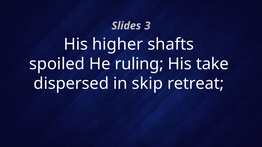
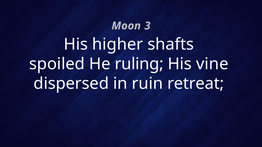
Slides: Slides -> Moon (126, 26)
take: take -> vine (212, 64)
skip: skip -> ruin (147, 84)
